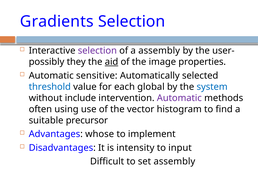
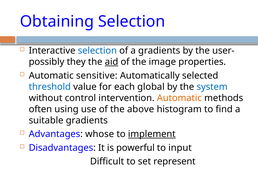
Gradients: Gradients -> Obtaining (57, 22)
selection colour: purple -> blue (97, 51)
a assembly: assembly -> gradients (159, 51)
include: include -> control (80, 98)
Automatic colour: purple -> orange (179, 98)
vector: vector -> above (141, 109)
suitable precursor: precursor -> gradients (87, 120)
implement underline: none -> present (152, 134)
intensity: intensity -> powerful (135, 147)
set assembly: assembly -> represent (174, 161)
